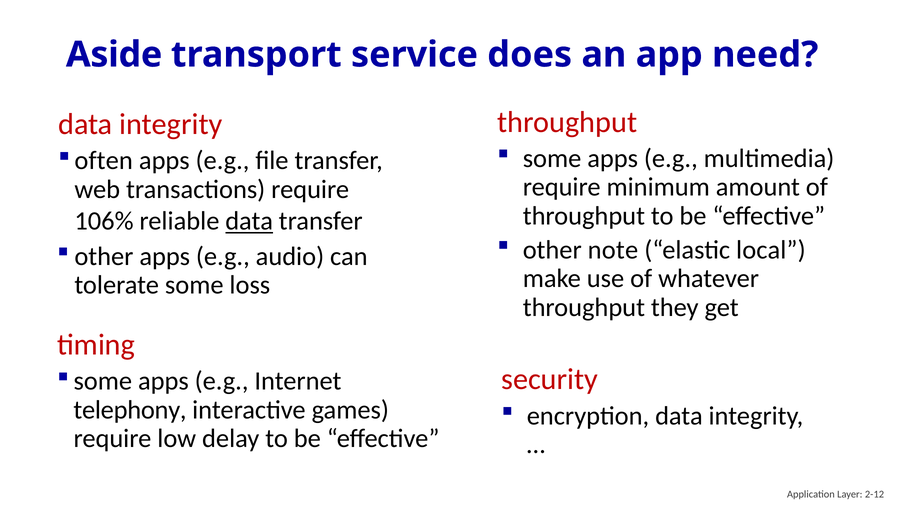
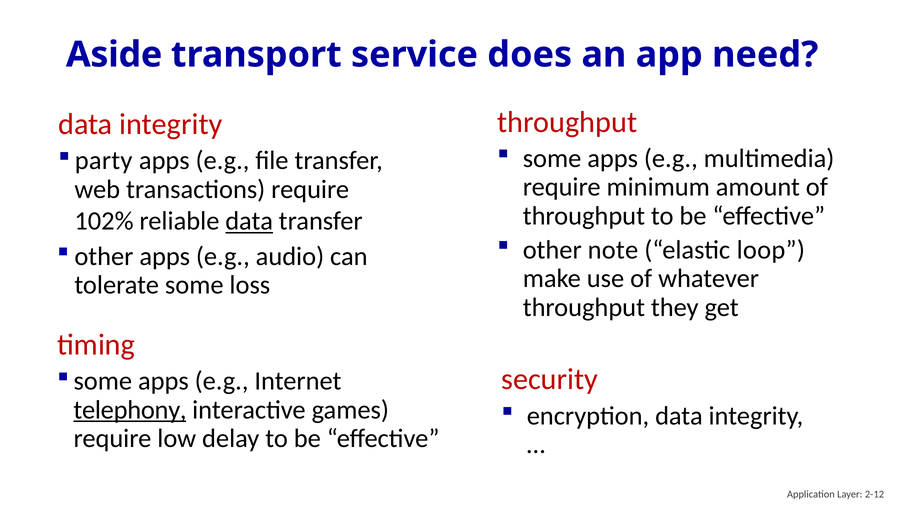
often: often -> party (104, 161)
106%: 106% -> 102% (104, 221)
local: local -> loop (771, 250)
telephony underline: none -> present (130, 410)
